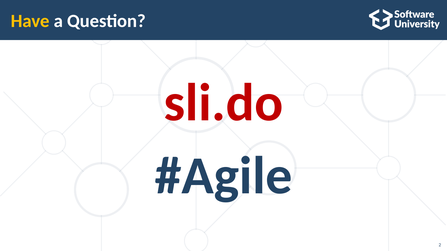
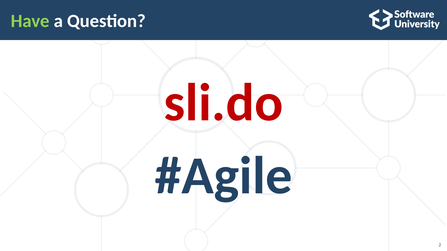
Have colour: yellow -> light green (30, 21)
